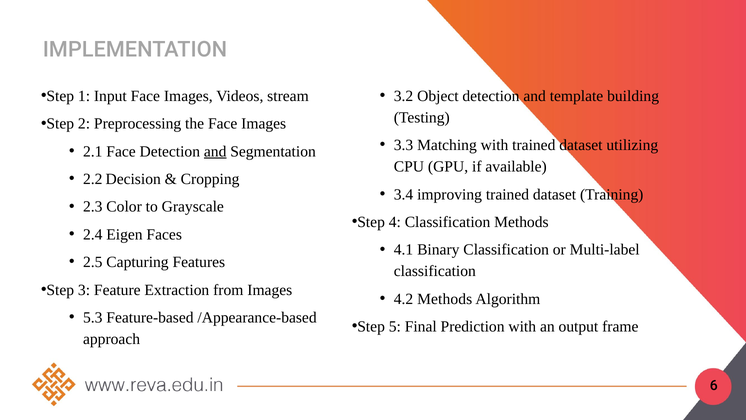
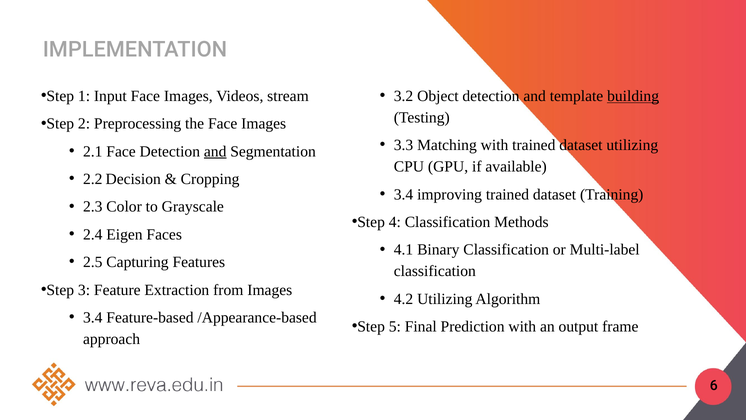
building underline: none -> present (633, 96)
4.2 Methods: Methods -> Utilizing (445, 299)
5.3: 5.3 -> 3.4 (93, 317)
